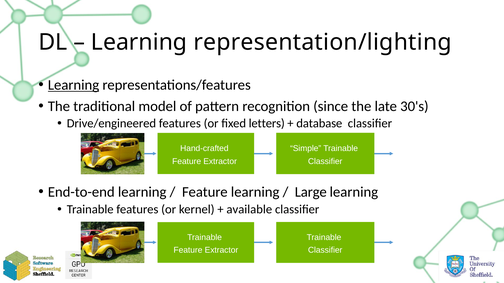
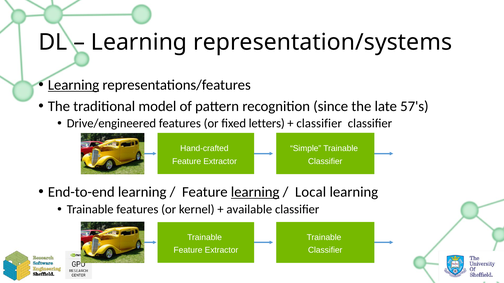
representation/lighting: representation/lighting -> representation/systems (323, 42)
30's: 30's -> 57's (414, 106)
database: database -> classifier (319, 124)
learning underline: none -> present (255, 192)
Large: Large -> Local (311, 192)
